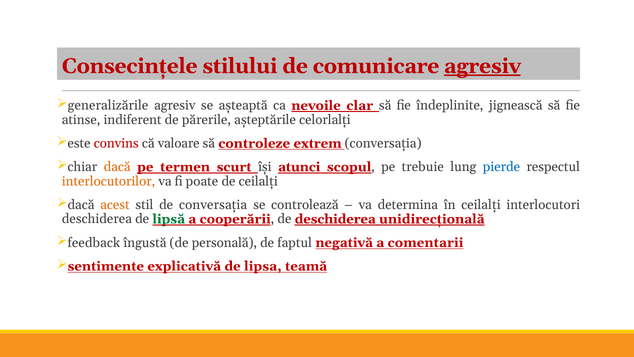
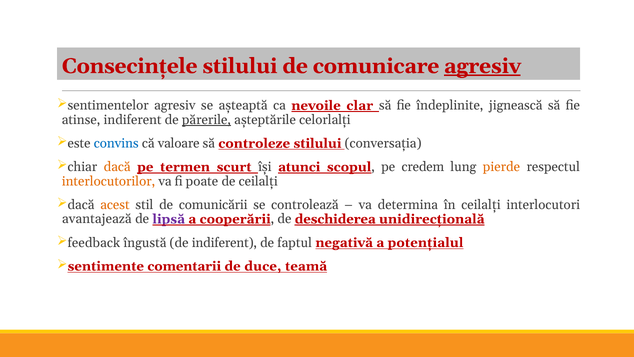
generalizările: generalizările -> sentimentelor (108, 105)
părerile underline: none -> present (206, 120)
convins colour: red -> blue (116, 143)
controleze extrem: extrem -> stilului (318, 143)
trebuie: trebuie -> credem (423, 167)
pierde colour: blue -> orange (501, 167)
de conversația: conversația -> comunicării (213, 205)
deschiderea: deschiderea -> avantajează (97, 219)
lipsă colour: green -> purple (169, 219)
de personală: personală -> indiferent (224, 242)
comentarii: comentarii -> potențialul (426, 242)
explicativă: explicativă -> comentarii (184, 266)
lipsa: lipsa -> duce (263, 266)
